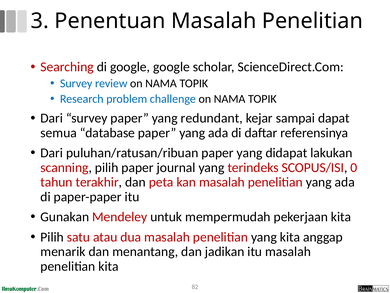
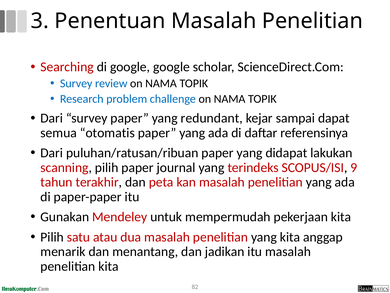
database: database -> otomatis (107, 133)
0: 0 -> 9 (354, 167)
